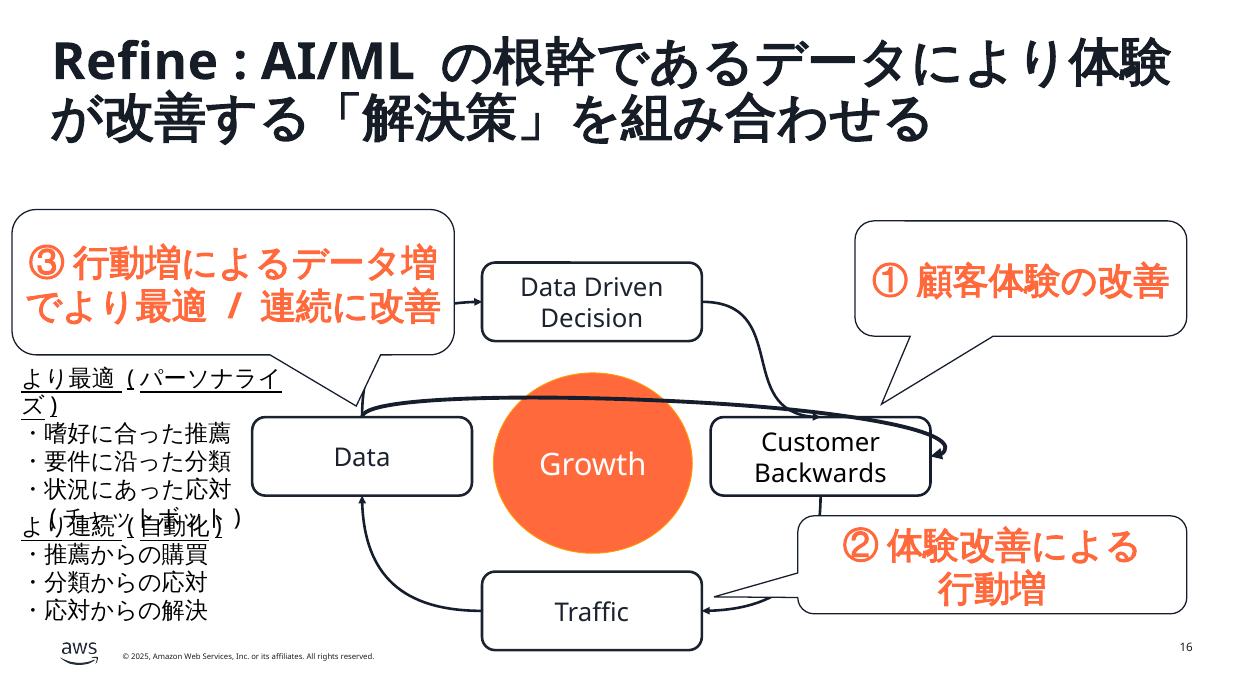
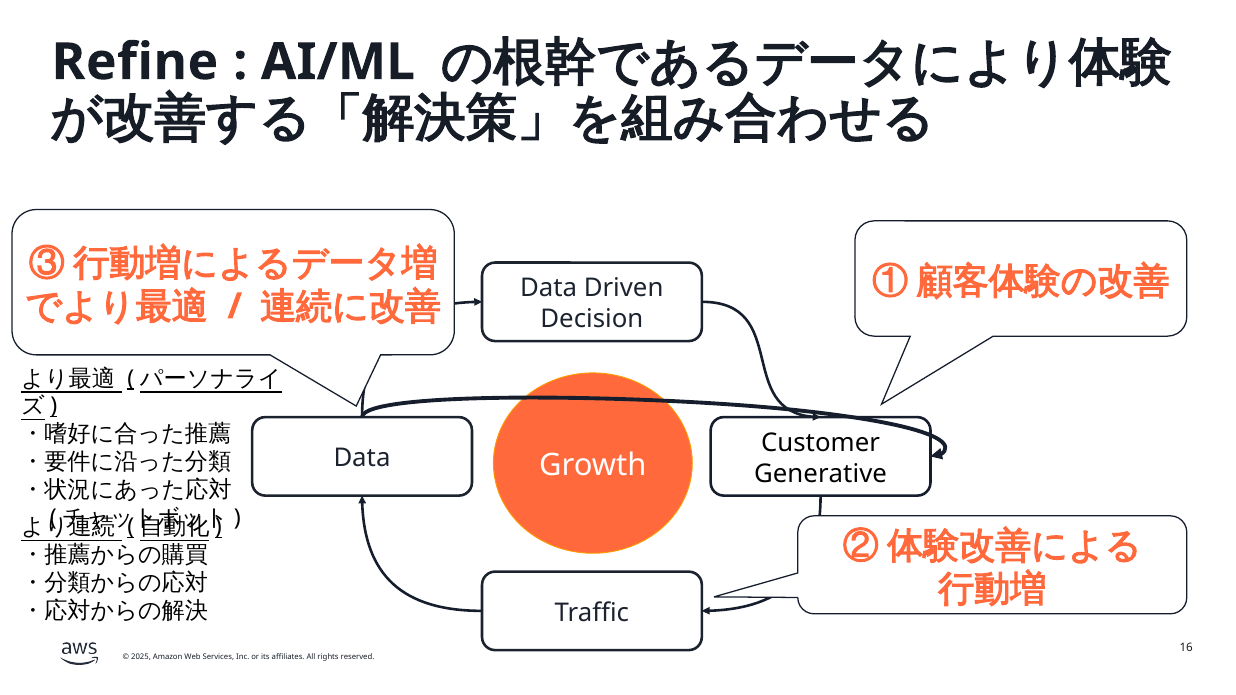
Backwards: Backwards -> Generative (821, 474)
